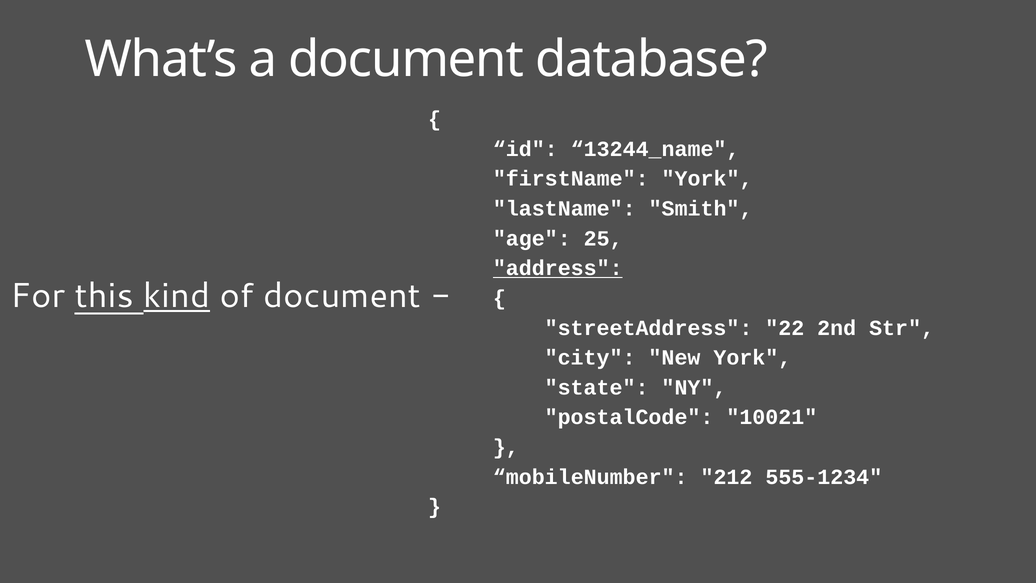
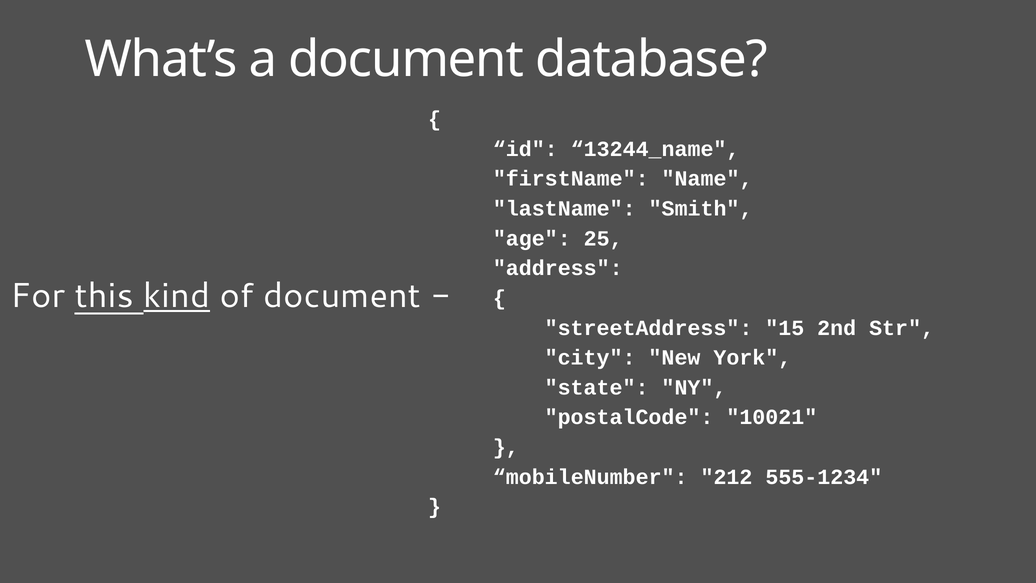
firstName York: York -> Name (707, 179)
address underline: present -> none (558, 268)
22: 22 -> 15 (785, 328)
